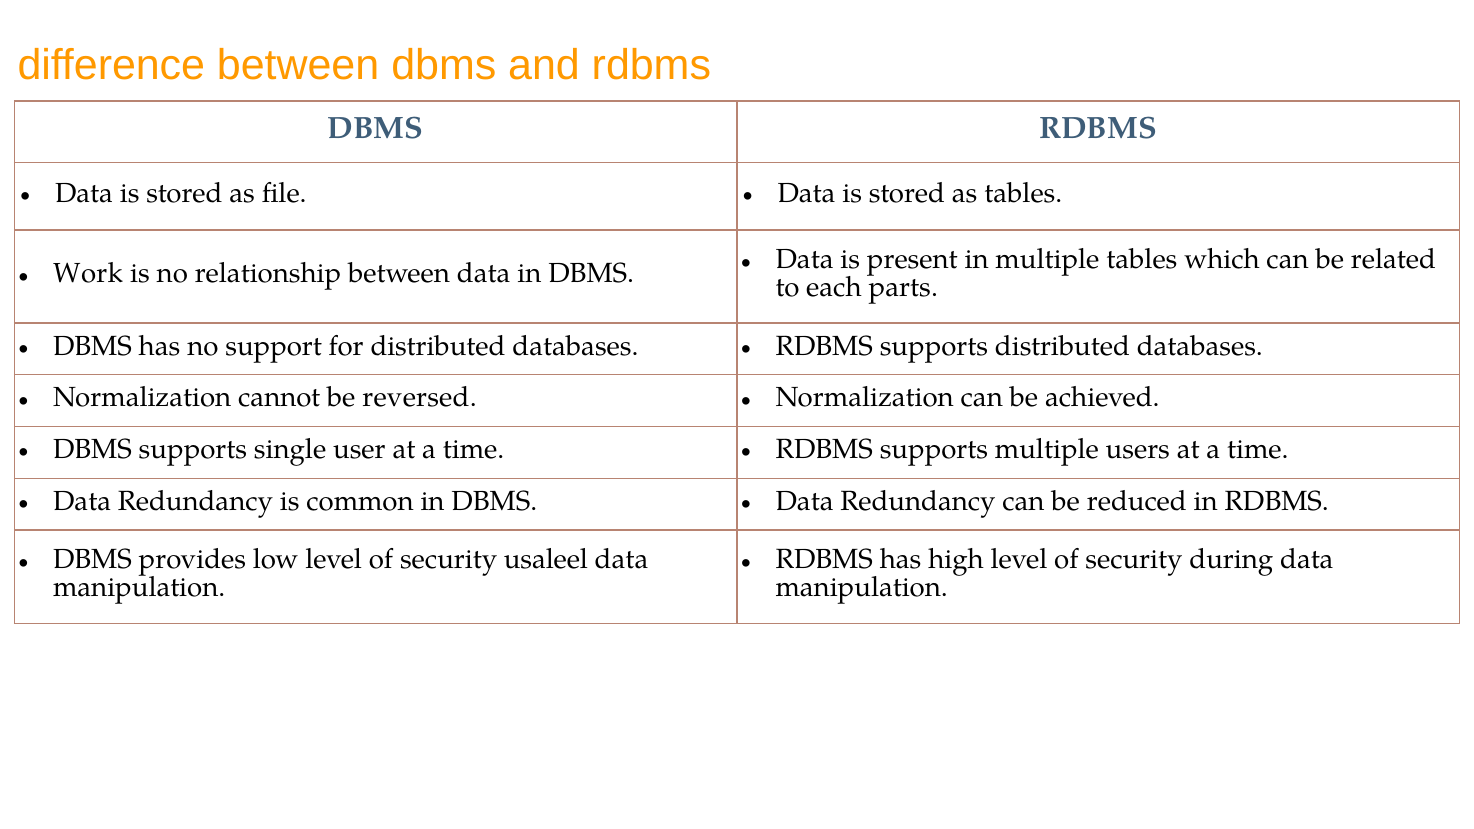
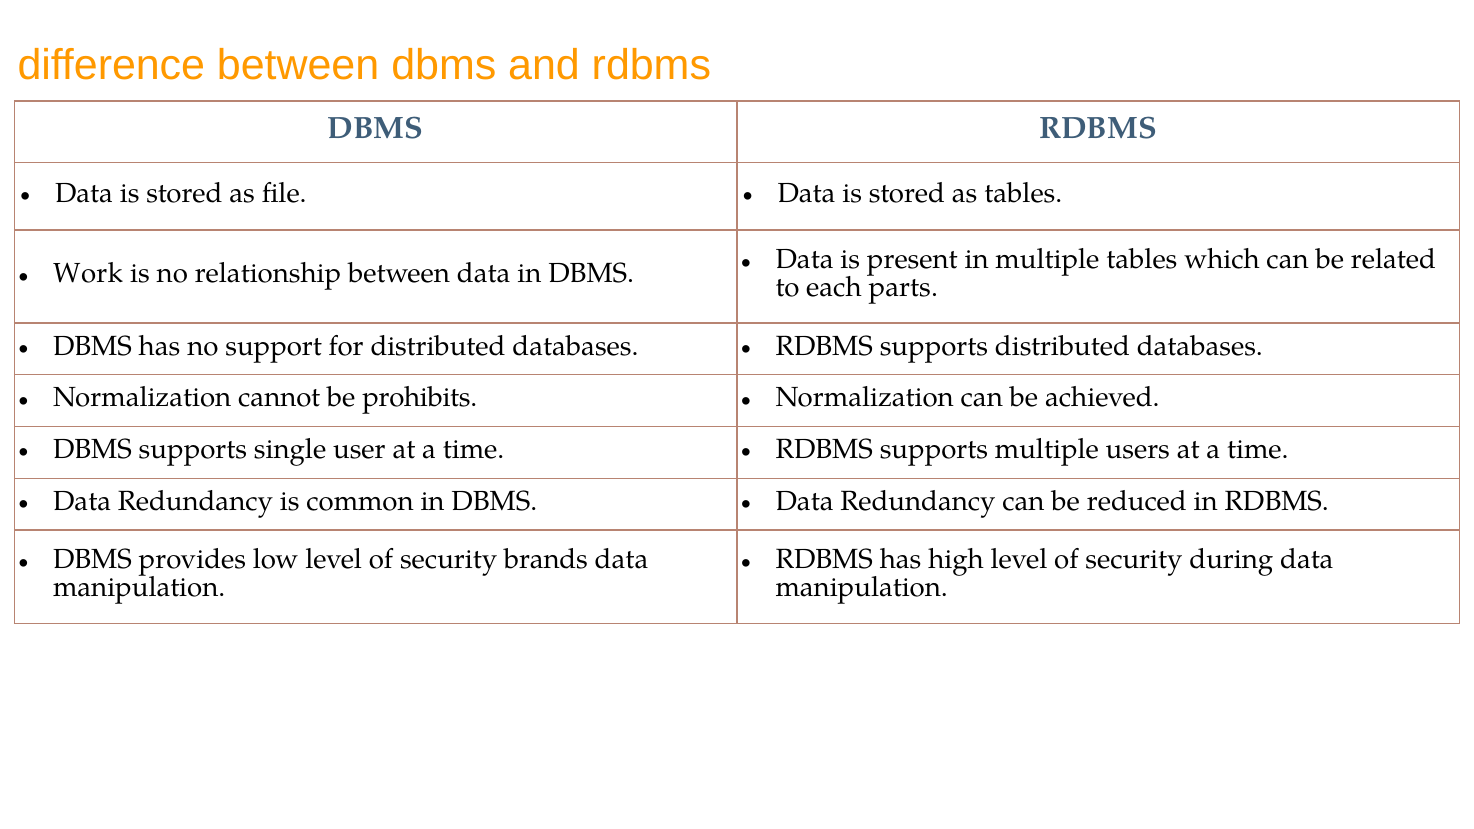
reversed: reversed -> prohibits (420, 398)
usaleel: usaleel -> brands (546, 560)
